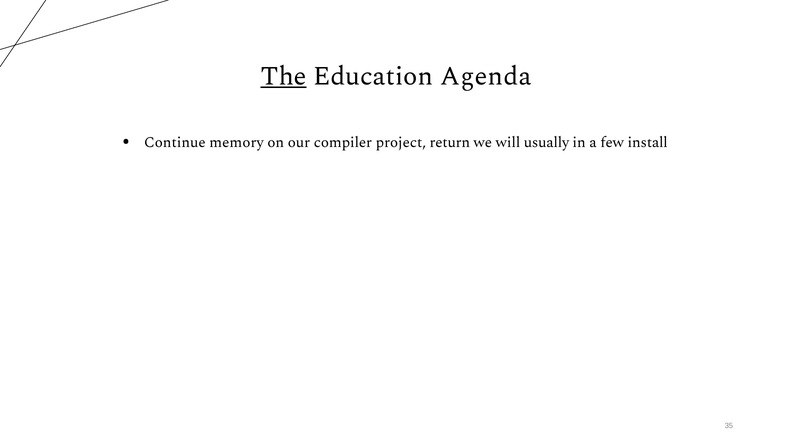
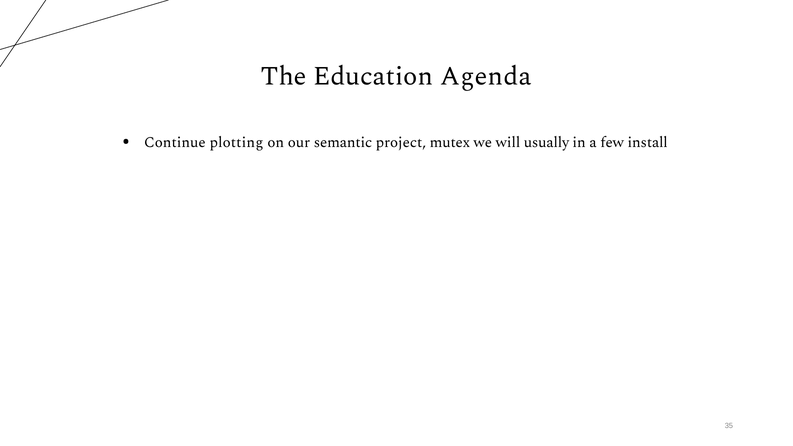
The underline: present -> none (284, 76)
memory: memory -> plotting (236, 142)
compiler: compiler -> semantic (343, 142)
return: return -> mutex (450, 142)
